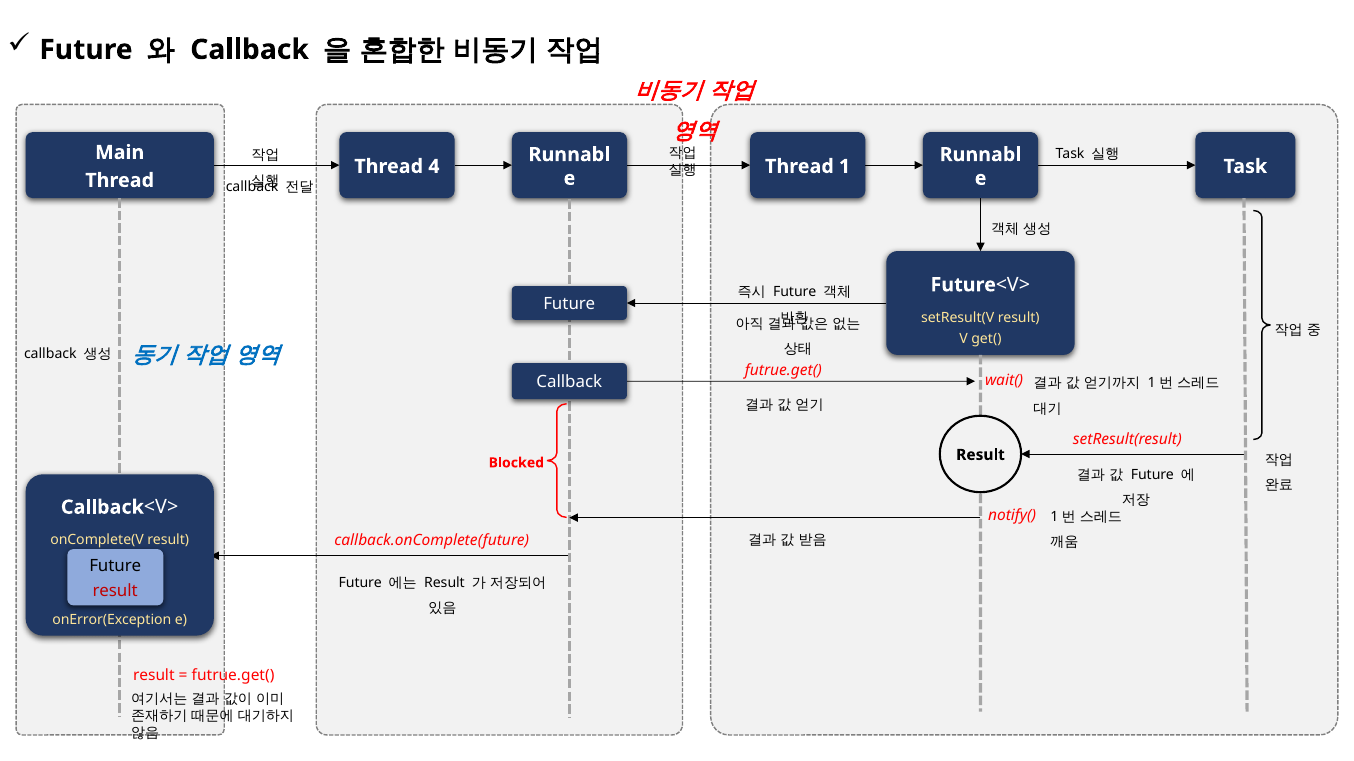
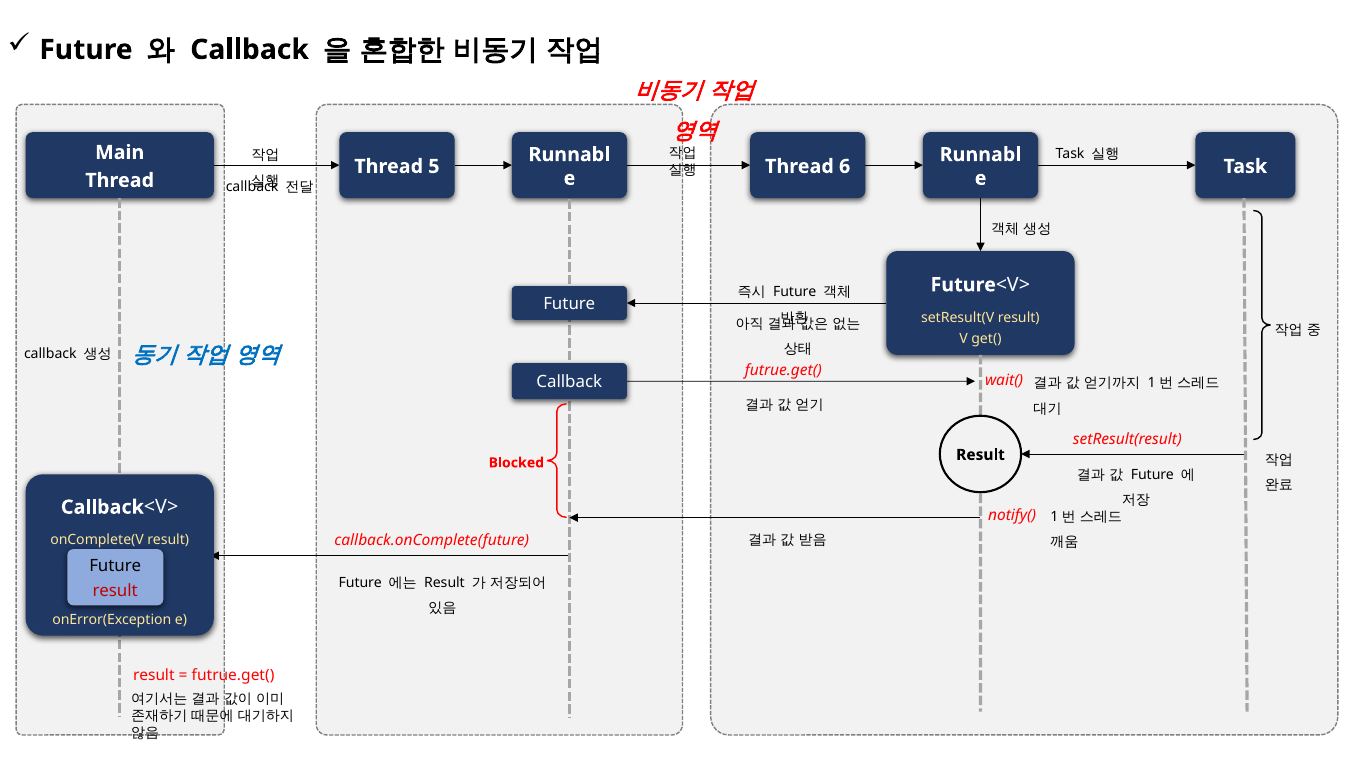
4: 4 -> 5 (434, 167)
1: 1 -> 6 (845, 167)
